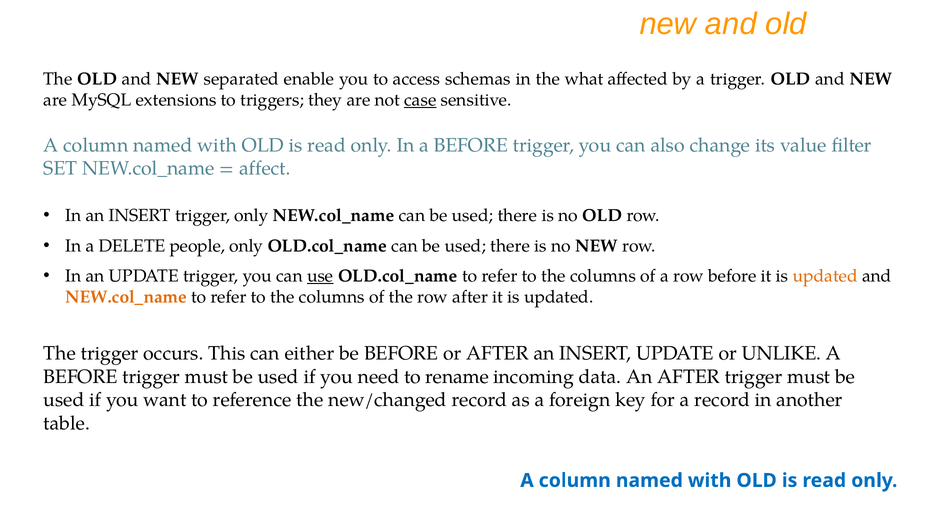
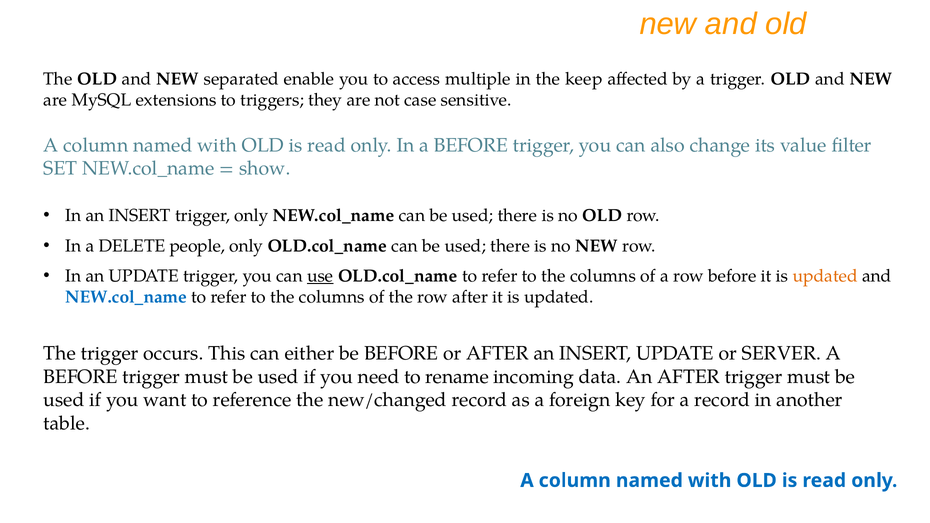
schemas: schemas -> multiple (478, 79)
what: what -> keep (584, 79)
case underline: present -> none (420, 100)
affect: affect -> show (265, 168)
NEW.col_name colour: orange -> blue (126, 297)
UNLIKE: UNLIKE -> SERVER (781, 354)
